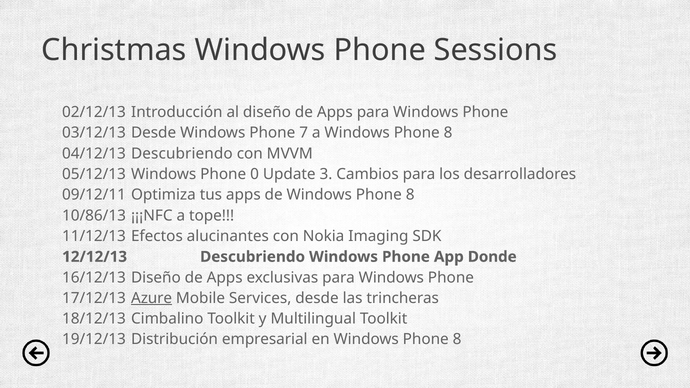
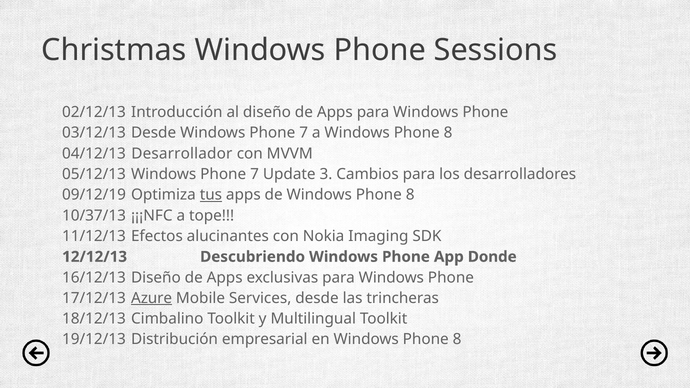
04/12/13 Descubriendo: Descubriendo -> Desarrollador (182, 154)
05/12/13 Windows Phone 0: 0 -> 7 (255, 174)
09/12/11: 09/12/11 -> 09/12/19 (94, 195)
tus underline: none -> present (211, 195)
10/86/13: 10/86/13 -> 10/37/13 (94, 216)
